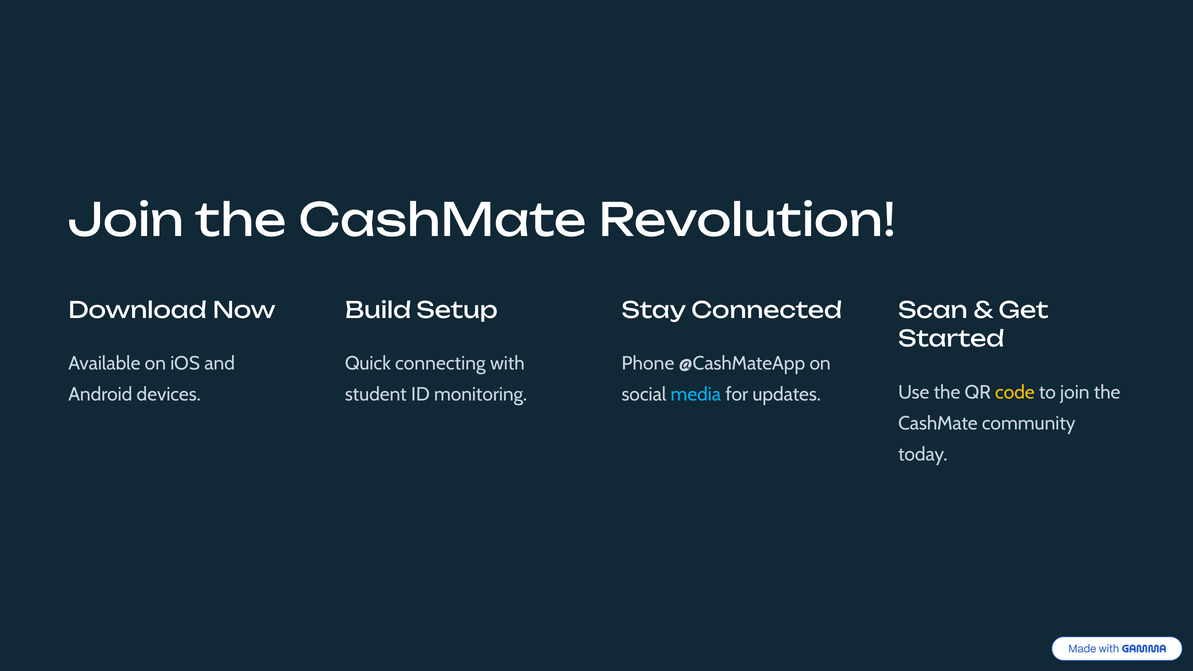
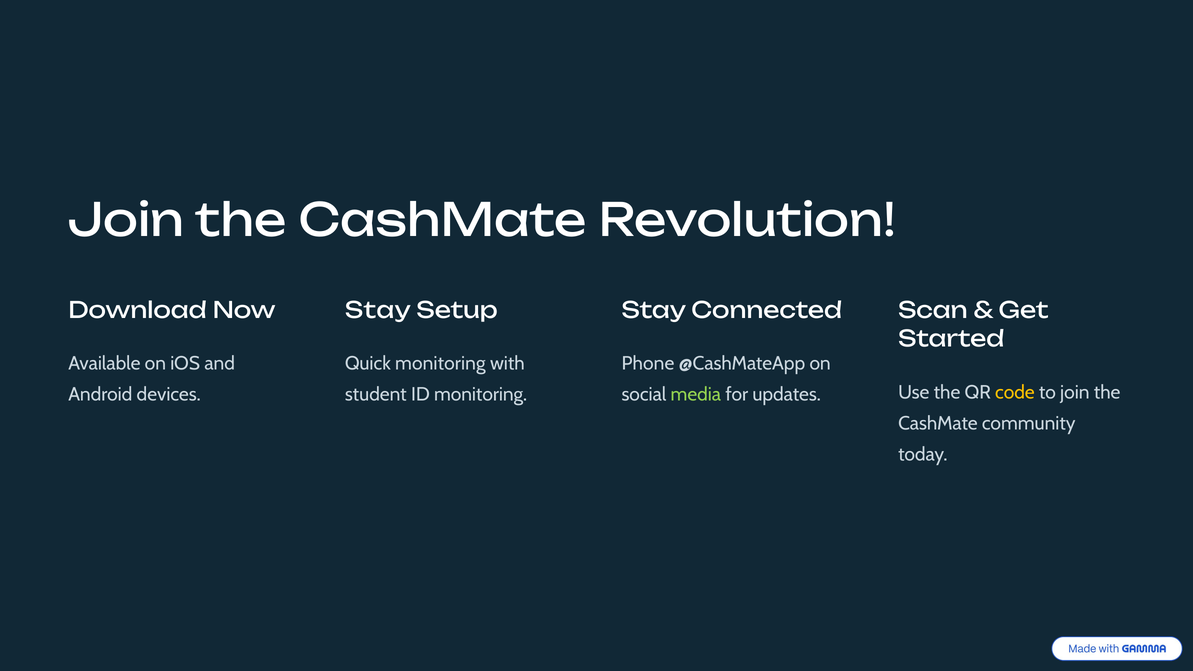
Build: Build -> Stay (378, 311)
Quick connecting: connecting -> monitoring (440, 364)
media colour: light blue -> light green (696, 395)
